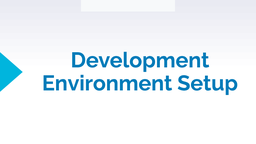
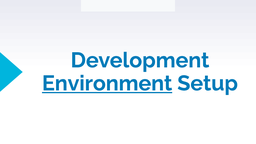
Environment underline: none -> present (107, 83)
